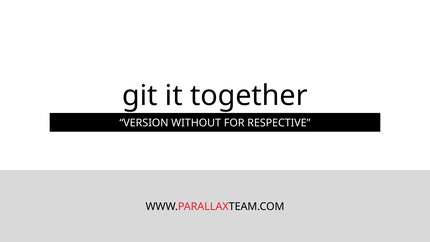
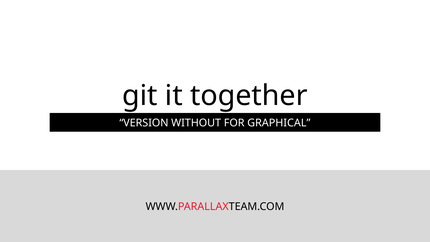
RESPECTIVE: RESPECTIVE -> GRAPHICAL (279, 123)
